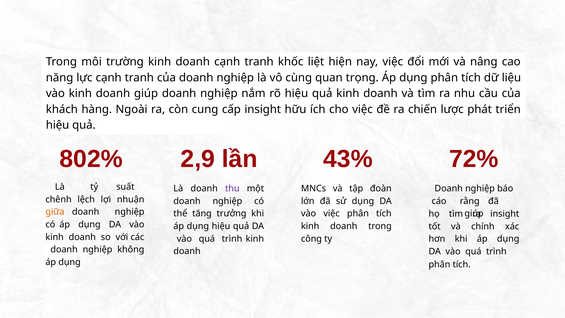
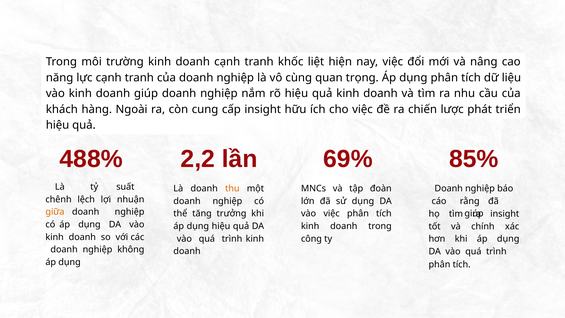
802%: 802% -> 488% (91, 159)
2,9: 2,9 -> 2,2 (198, 159)
43%: 43% -> 69% (348, 159)
72%: 72% -> 85% (474, 159)
thu colour: purple -> orange (232, 188)
